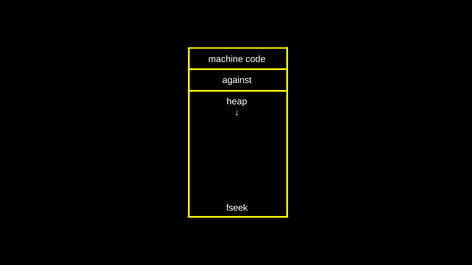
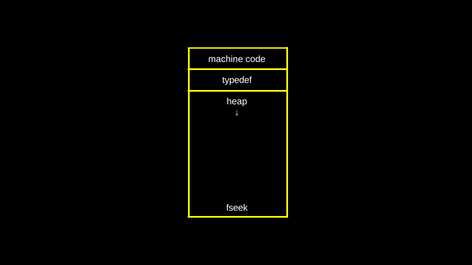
against: against -> typedef (237, 80)
